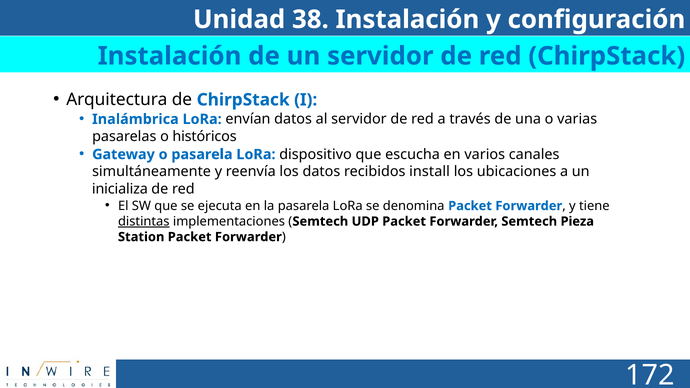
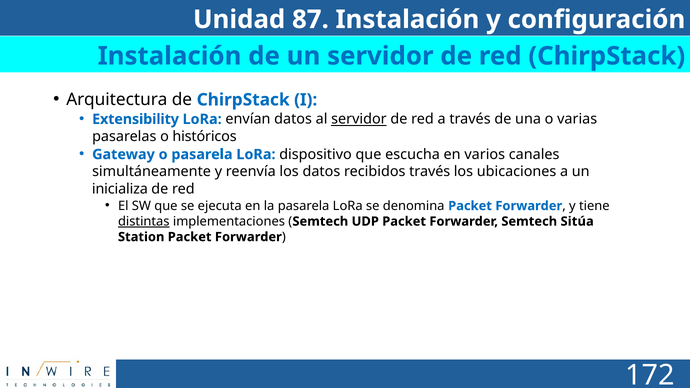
38: 38 -> 87 (310, 19)
Inalámbrica: Inalámbrica -> Extensibility (136, 119)
servidor underline: none -> present (359, 119)
recibidos install: install -> través (430, 172)
Pieza: Pieza -> Sitúa (577, 221)
